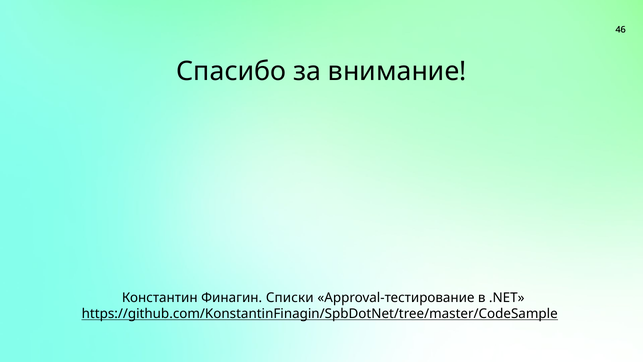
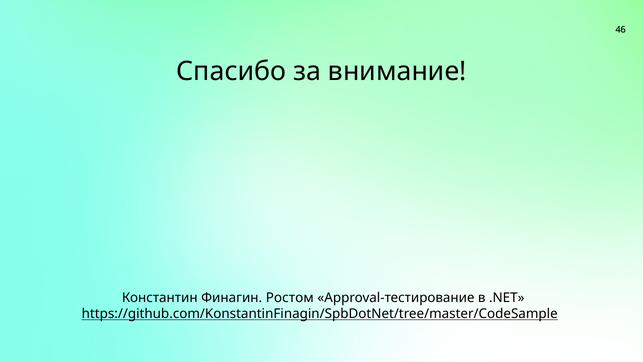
Списки: Списки -> Ростом (290, 297)
